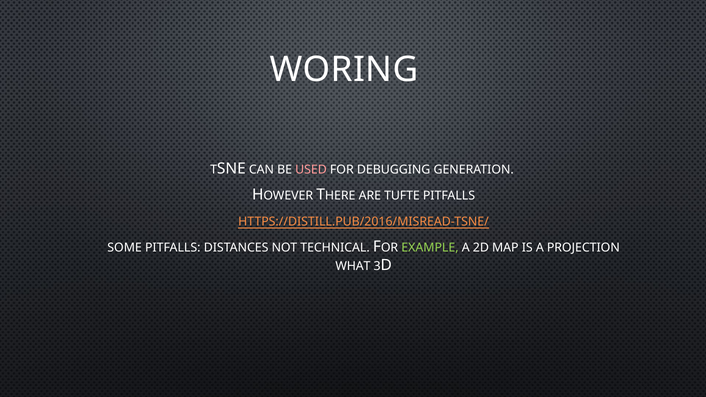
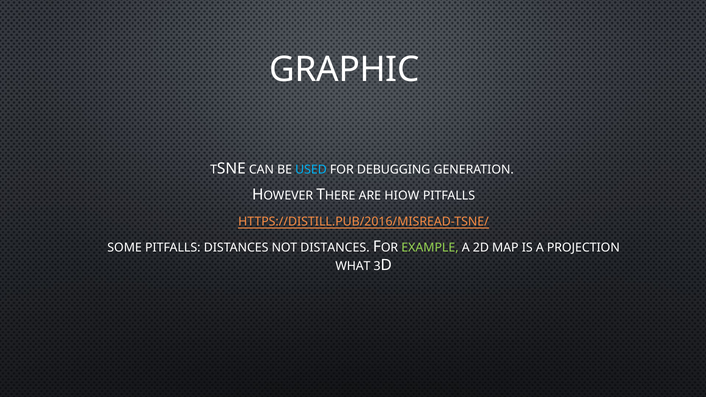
WORING: WORING -> GRAPHIC (344, 70)
USED colour: pink -> light blue (311, 170)
TUFTE: TUFTE -> HIOW (402, 196)
NOT TECHNICAL: TECHNICAL -> DISTANCES (335, 248)
